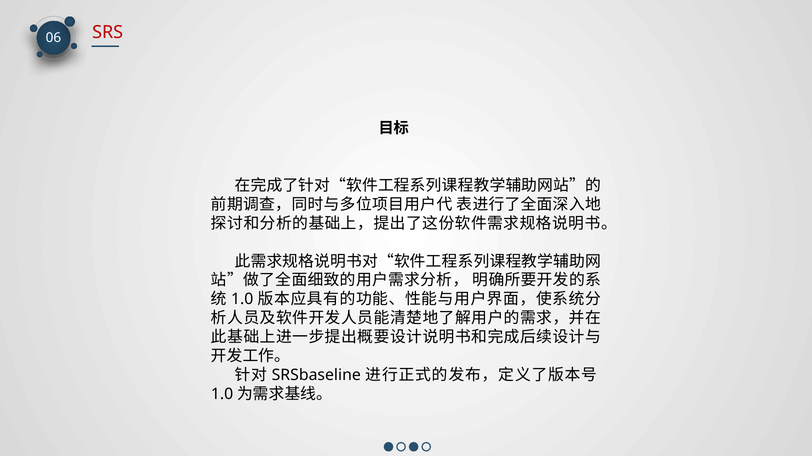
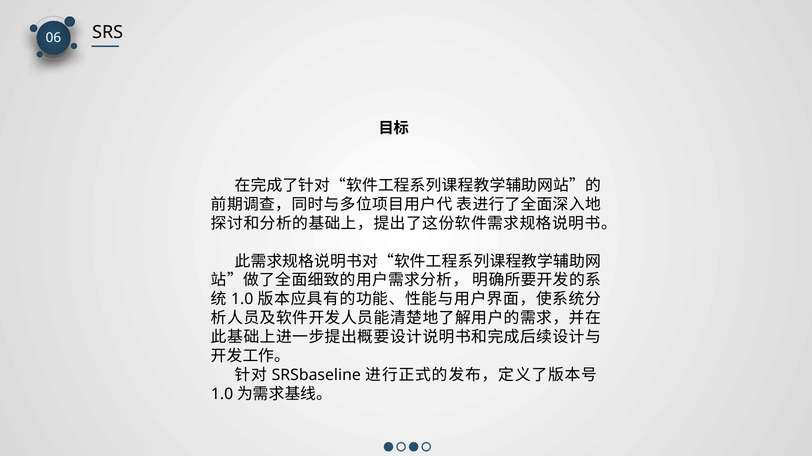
SRS colour: red -> black (108, 32)
